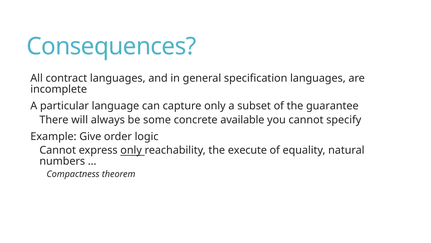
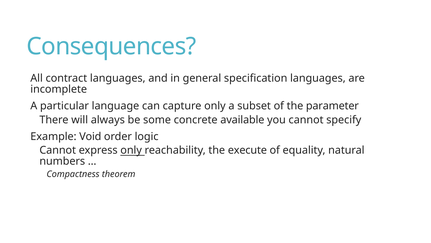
guarantee: guarantee -> parameter (332, 106)
Give: Give -> Void (90, 136)
